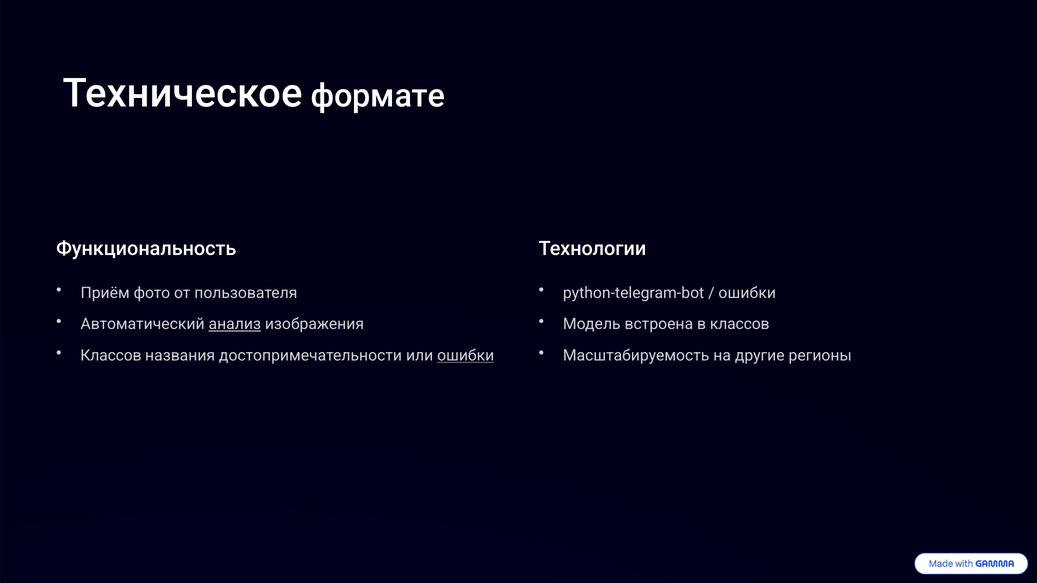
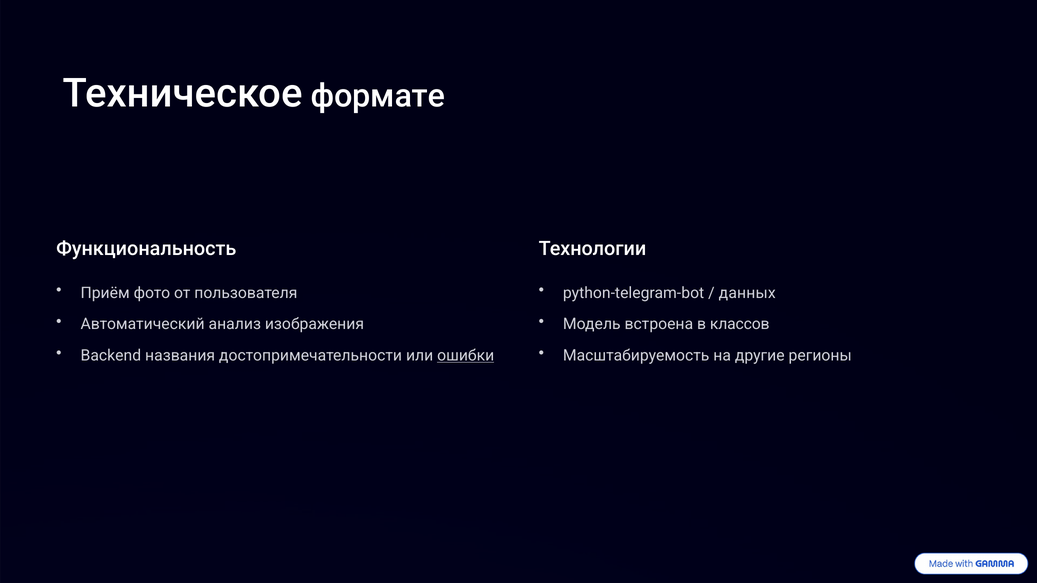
ошибки: ошибки -> данных (747, 293)
анализ underline: present -> none (235, 324)
Классов: Классов -> Backend (111, 356)
